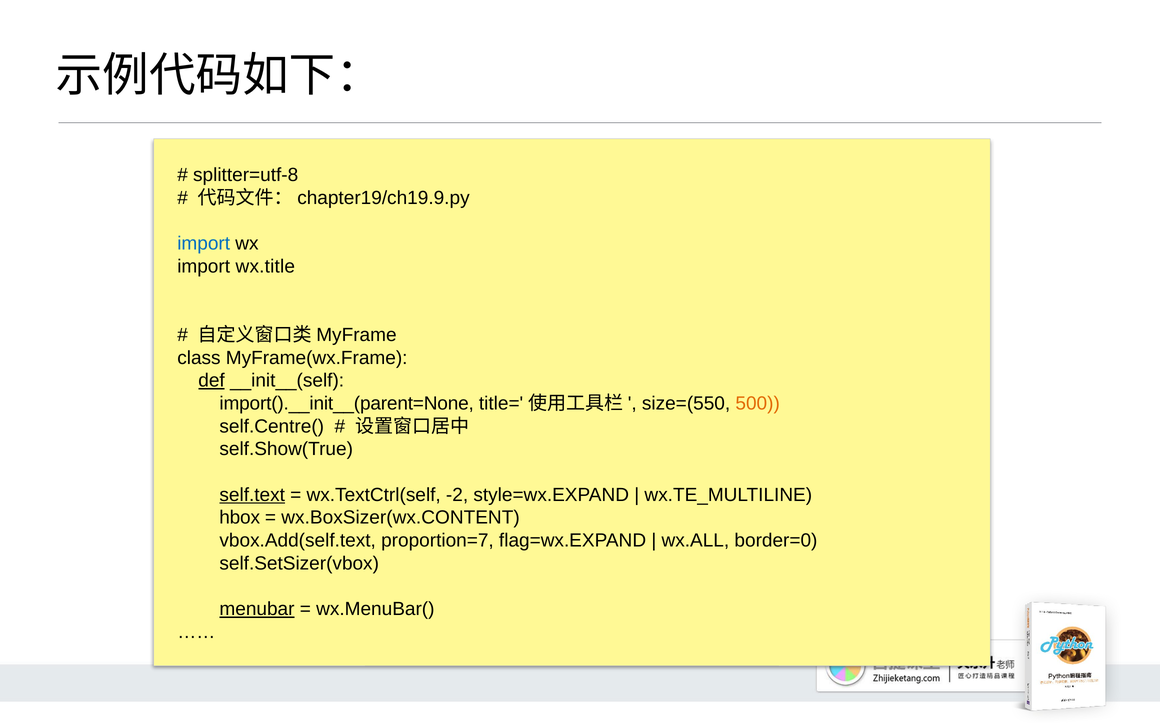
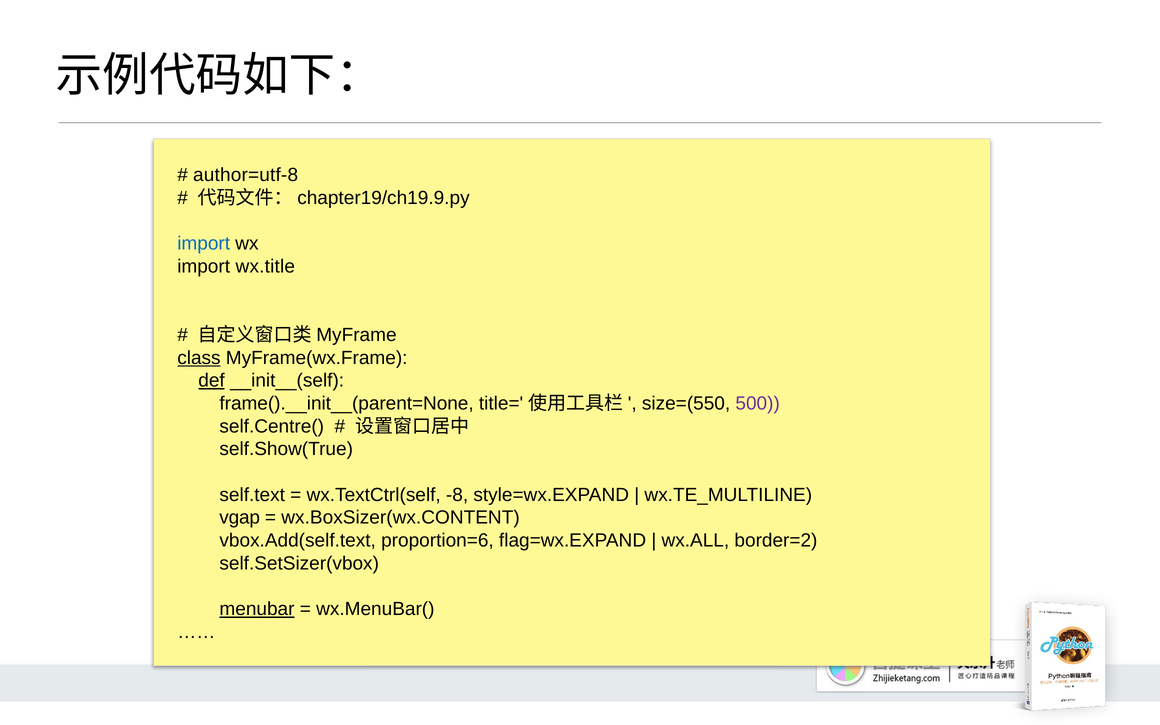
splitter=utf-8: splitter=utf-8 -> author=utf-8 (246, 175)
class underline: none -> present (199, 358)
import().__init__(parent=None: import().__init__(parent=None -> frame().__init__(parent=None (347, 403)
500 colour: orange -> purple (758, 403)
self.text underline: present -> none (252, 495)
-2: -2 -> -8 (457, 495)
hbox: hbox -> vgap (240, 518)
proportion=7: proportion=7 -> proportion=6 (437, 540)
border=0: border=0 -> border=2 (776, 540)
